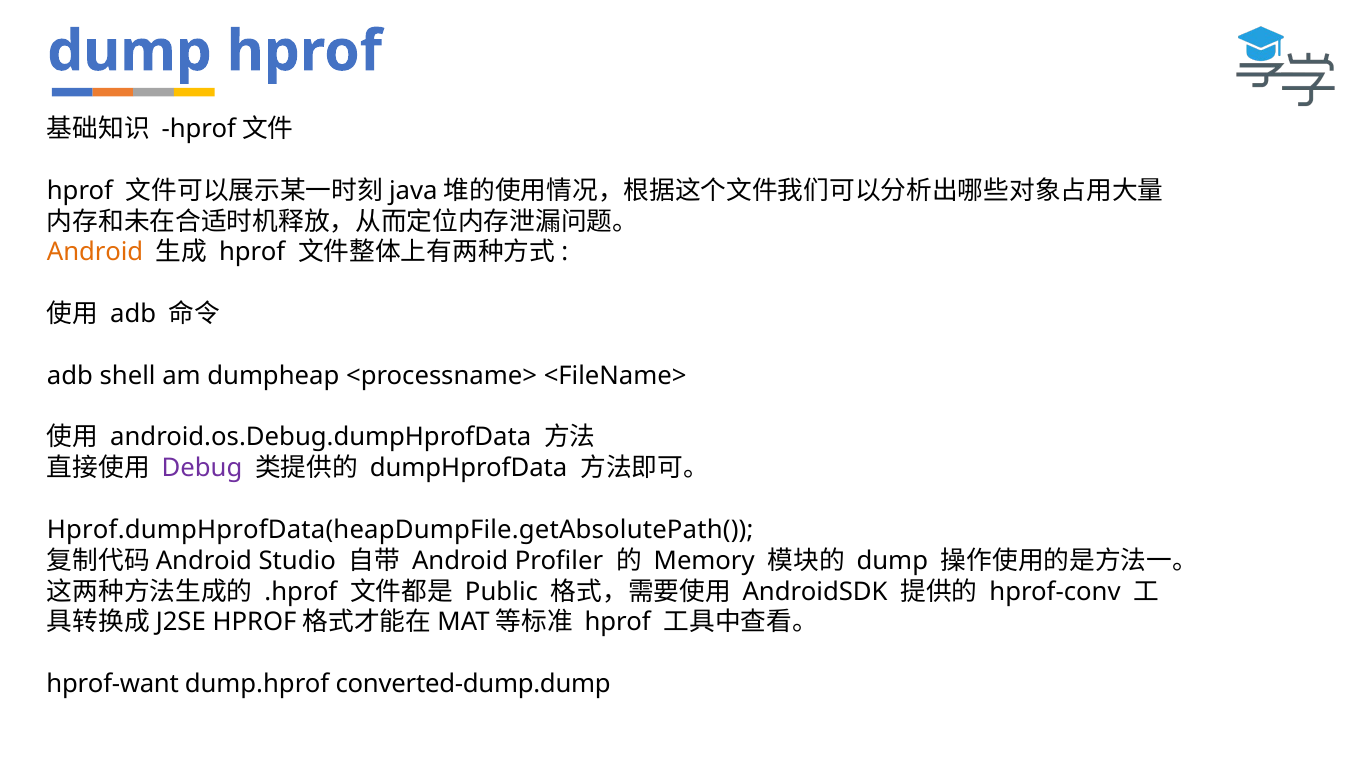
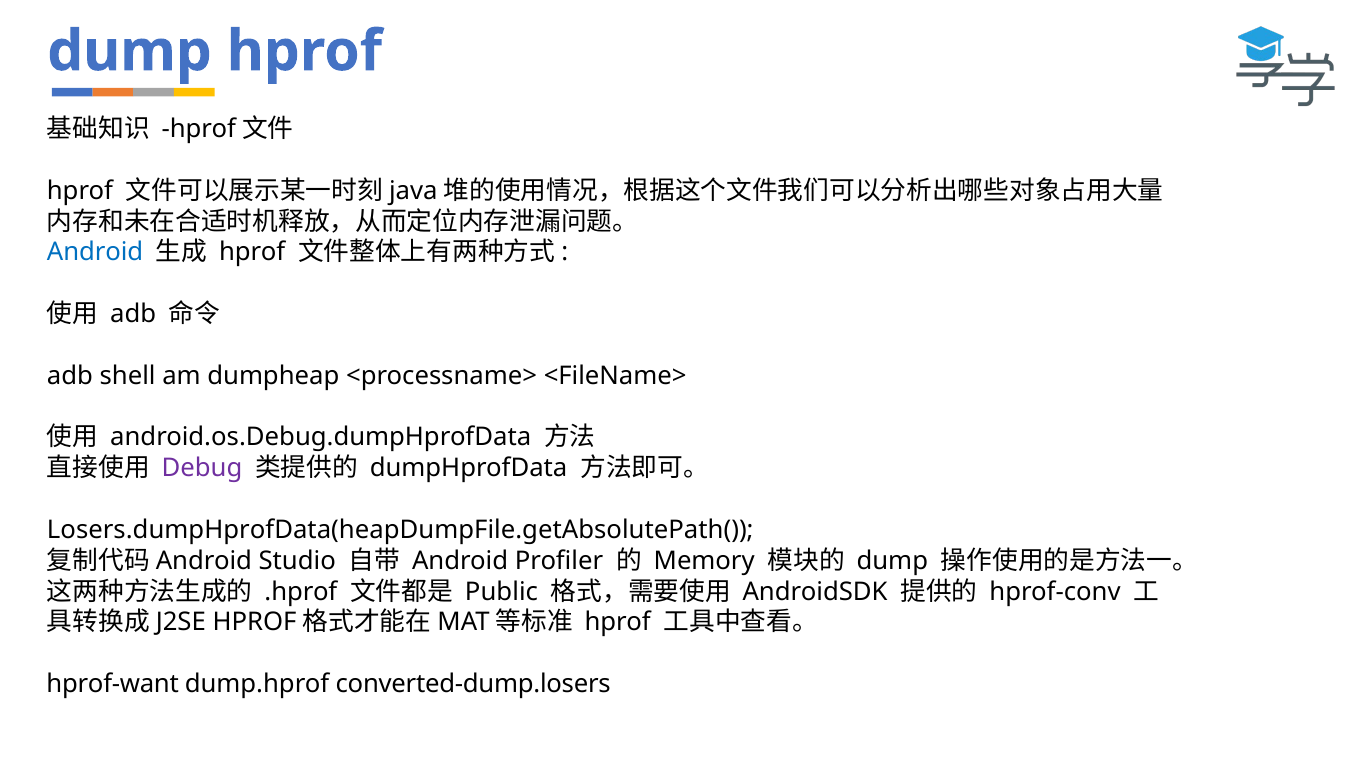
Android colour: orange -> blue (95, 252)
Hprof.dumpHprofData(heapDumpFile.getAbsolutePath(: Hprof.dumpHprofData(heapDumpFile.getAbsolutePath( -> Losers.dumpHprofData(heapDumpFile.getAbsolutePath( (400, 530)
converted-dump.dump: converted-dump.dump -> converted-dump.losers (473, 684)
